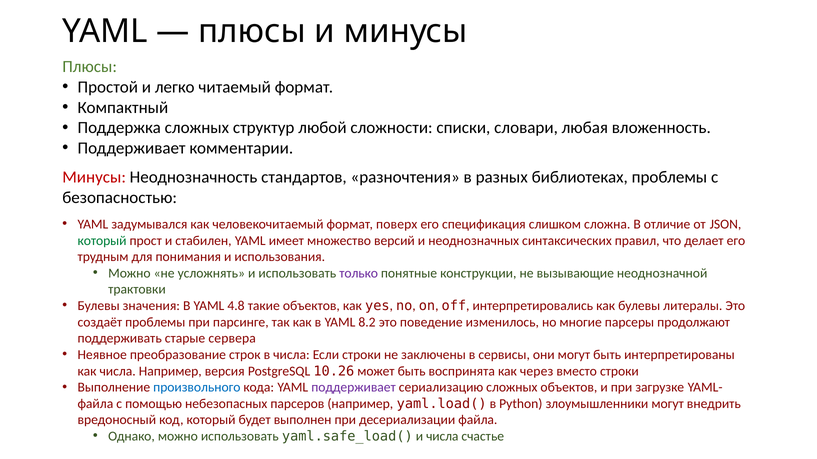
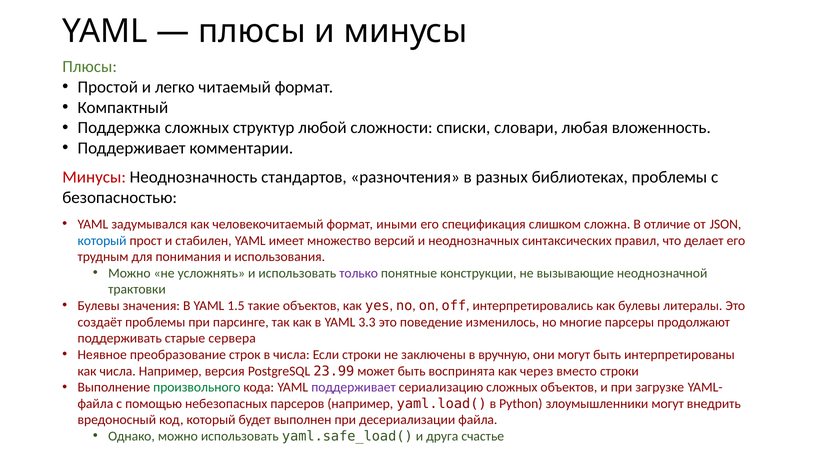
поверх: поверх -> иными (397, 224)
который colour: green -> blue (102, 241)
4.8: 4.8 -> 1.5 (236, 306)
8.2: 8.2 -> 3.3 (367, 322)
сервисы: сервисы -> вручную (504, 355)
10.26: 10.26 -> 23.99 (334, 371)
произвольного colour: blue -> green (197, 388)
и числа: числа -> друга (442, 437)
